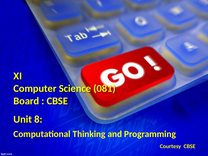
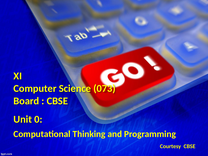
081: 081 -> 073 (105, 88)
8: 8 -> 0 (38, 119)
